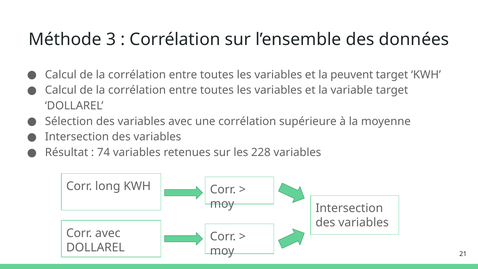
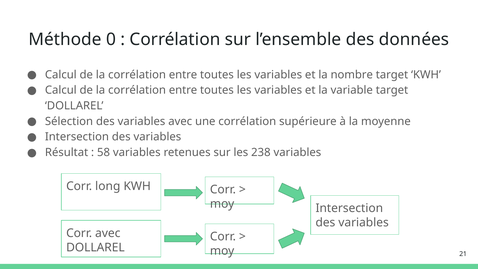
3: 3 -> 0 (111, 40)
peuvent: peuvent -> nombre (352, 75)
74: 74 -> 58 (104, 152)
228: 228 -> 238 (261, 152)
